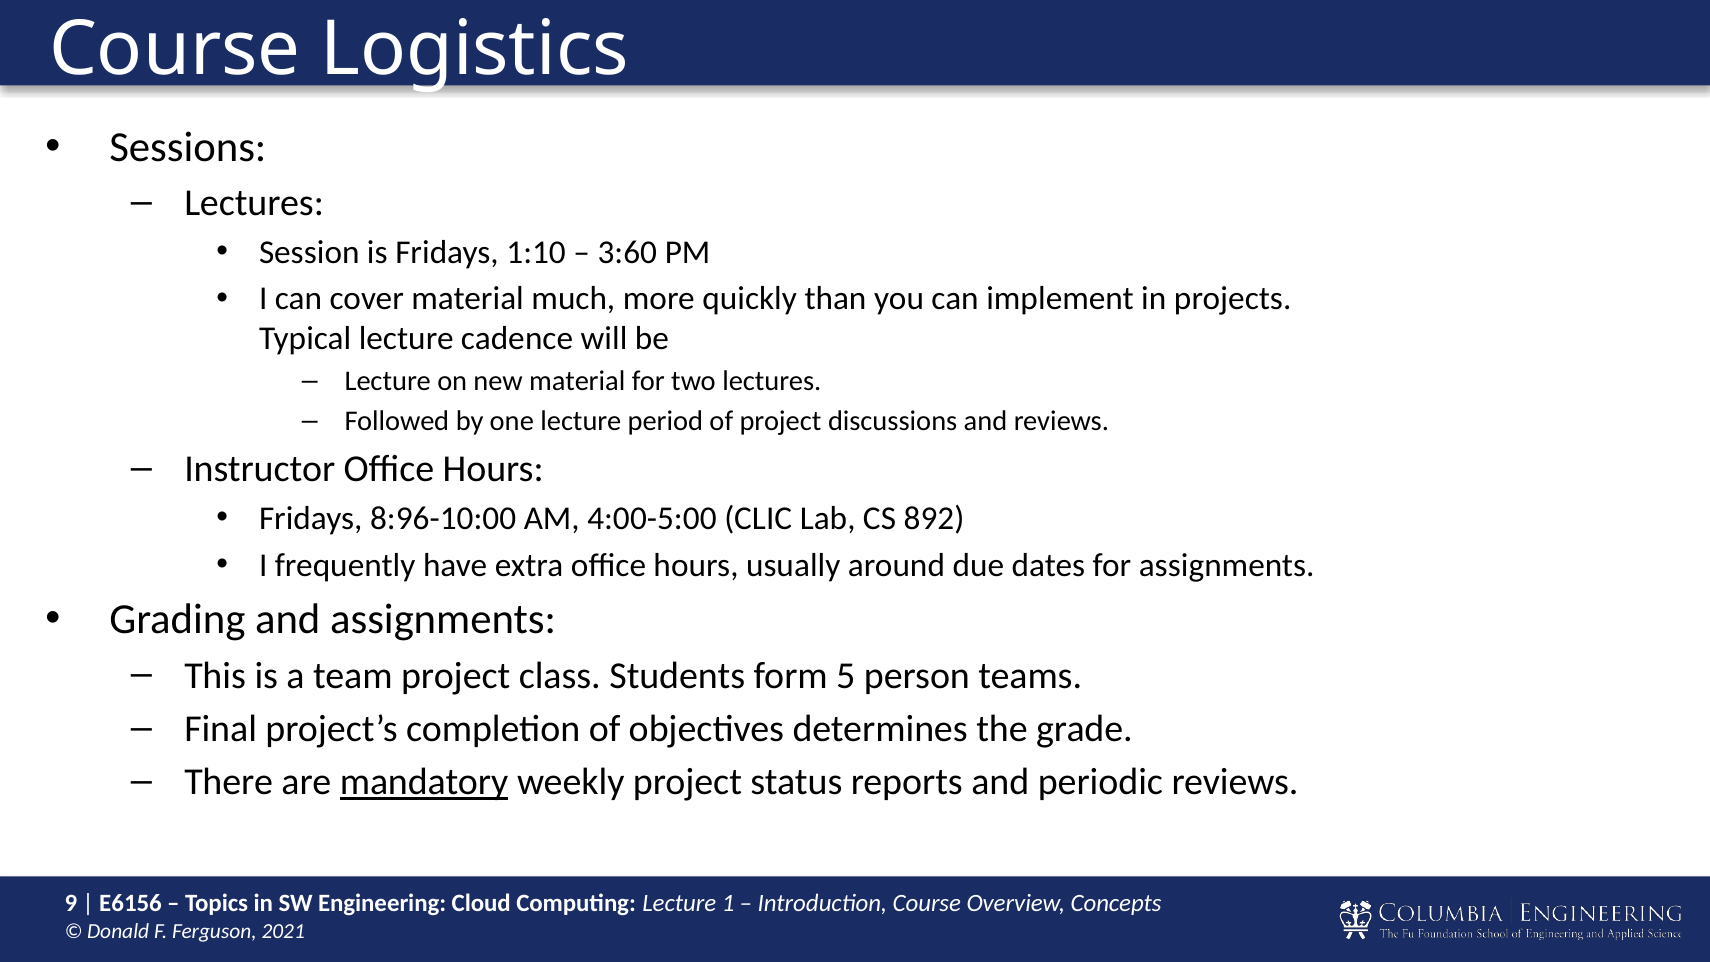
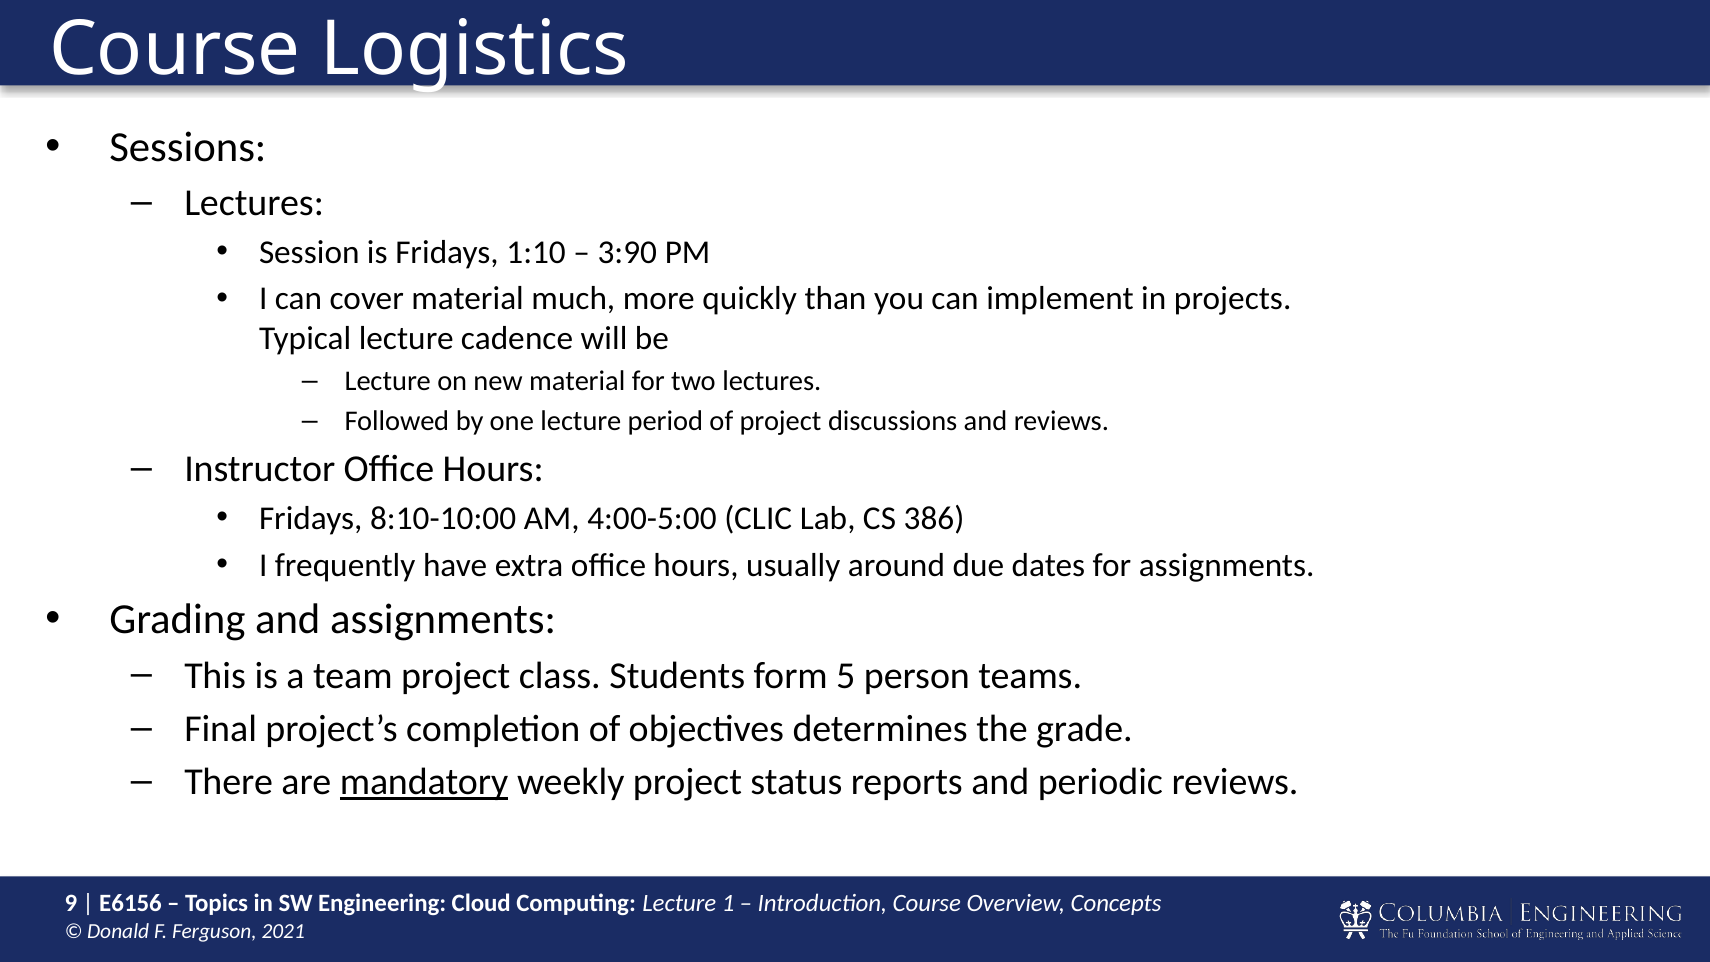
3:60: 3:60 -> 3:90 (627, 252)
8:96-10:00: 8:96-10:00 -> 8:10-10:00 (443, 518)
892: 892 -> 386 (934, 518)
